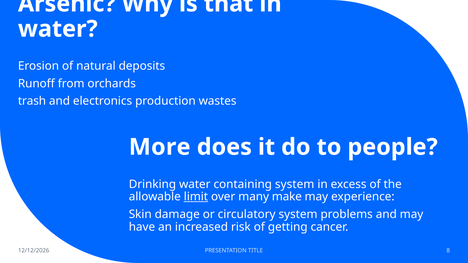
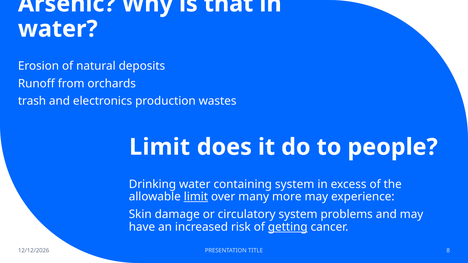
More: More -> Limit (160, 147)
make: make -> more (287, 197)
getting underline: none -> present (288, 227)
